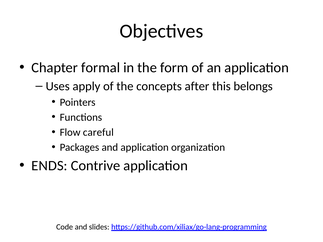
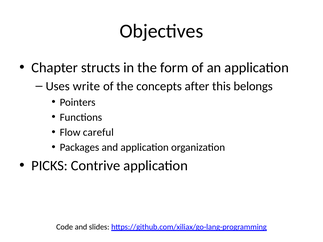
formal: formal -> structs (101, 68)
apply: apply -> write (86, 86)
ENDS: ENDS -> PICKS (50, 166)
